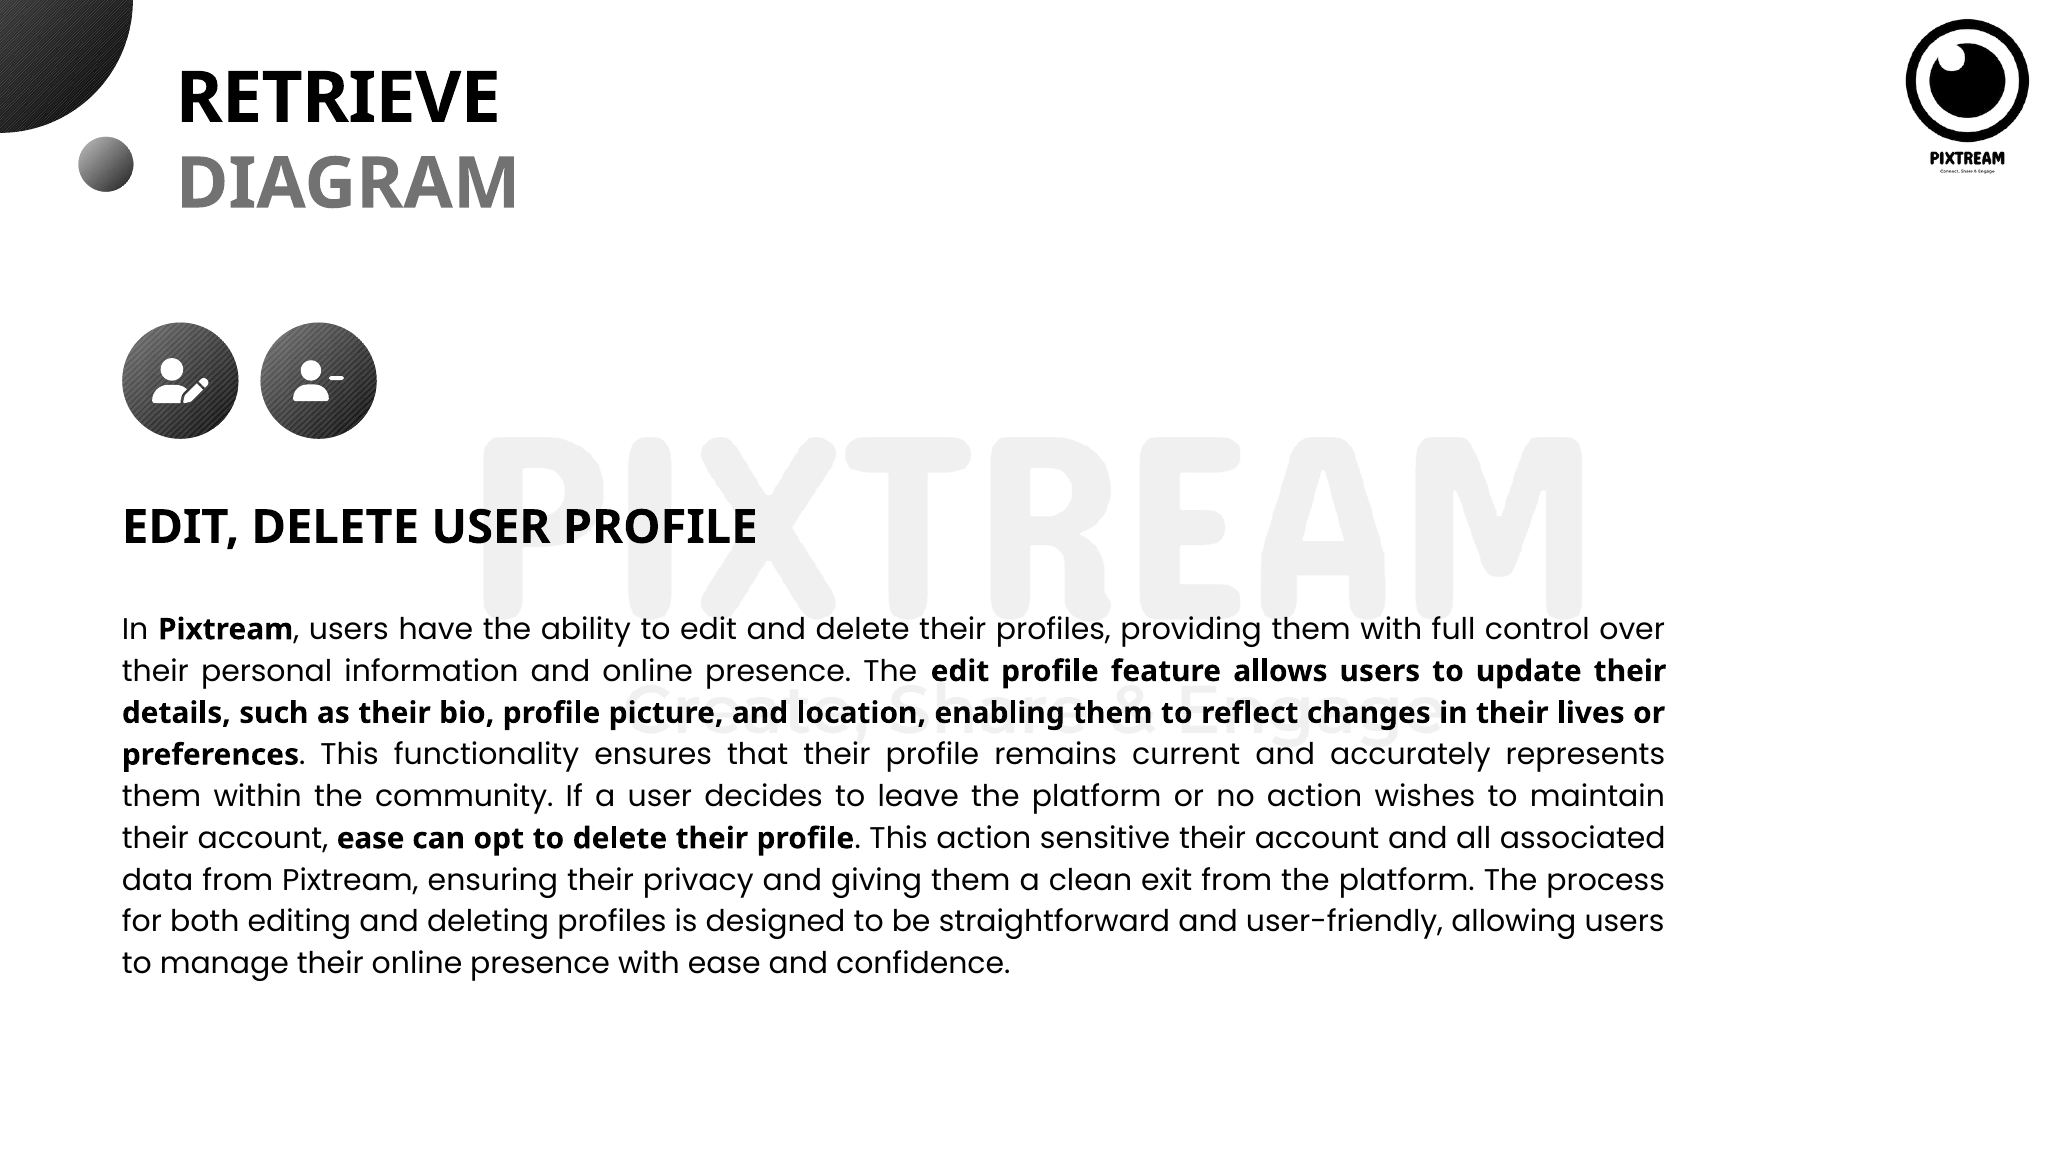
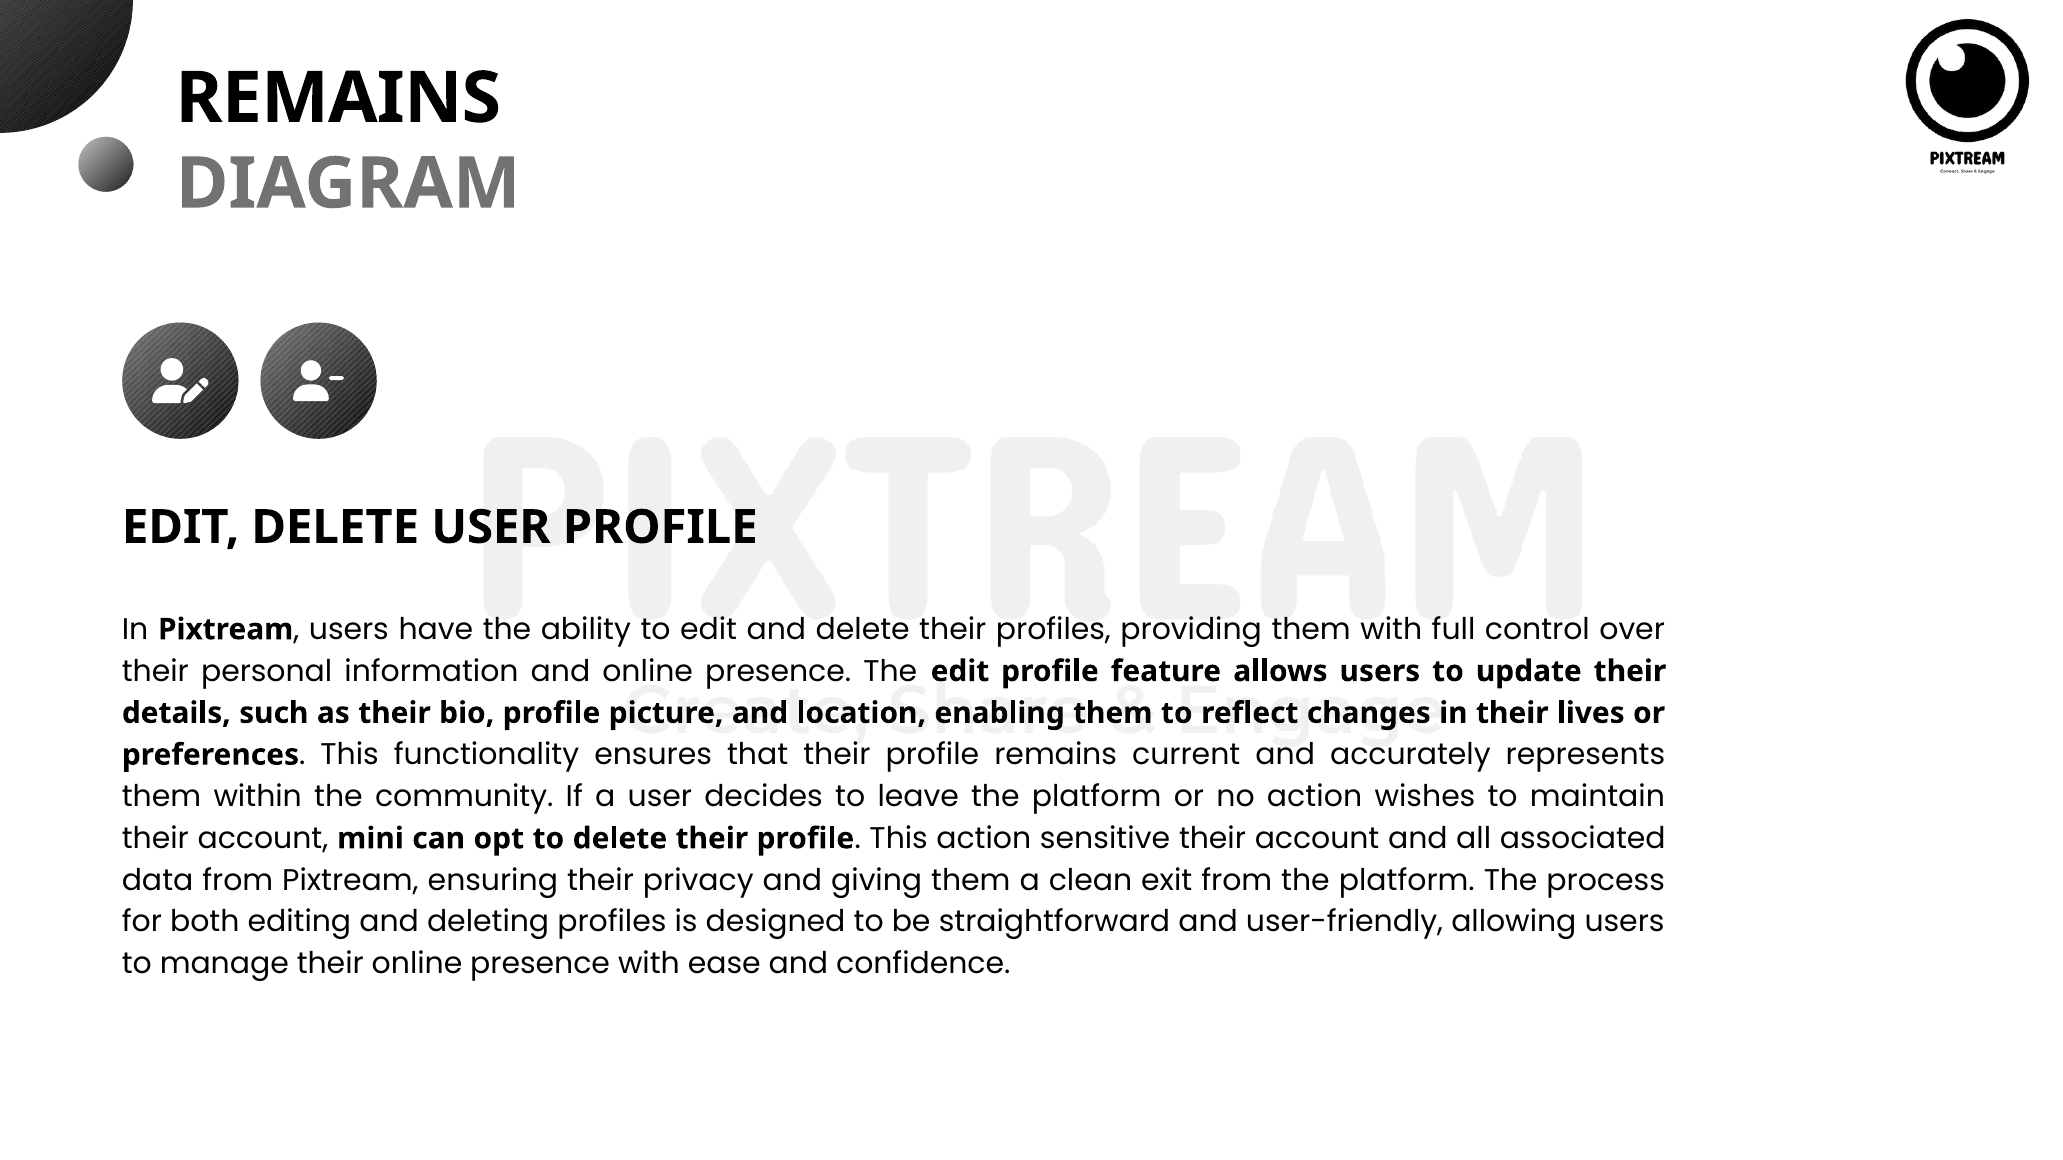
RETRIEVE: RETRIEVE -> REMAINS (338, 98)
account ease: ease -> mini (370, 839)
